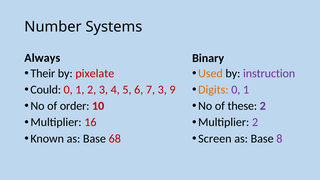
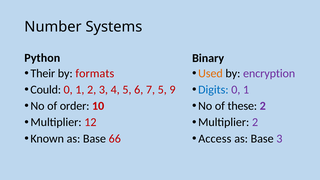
Always: Always -> Python (42, 58)
pixelate: pixelate -> formats (95, 73)
instruction: instruction -> encryption (269, 73)
7 3: 3 -> 5 (162, 90)
Digits colour: orange -> blue (213, 90)
16: 16 -> 12 (90, 122)
68: 68 -> 66 (115, 139)
Screen: Screen -> Access (215, 139)
Base 8: 8 -> 3 (279, 139)
